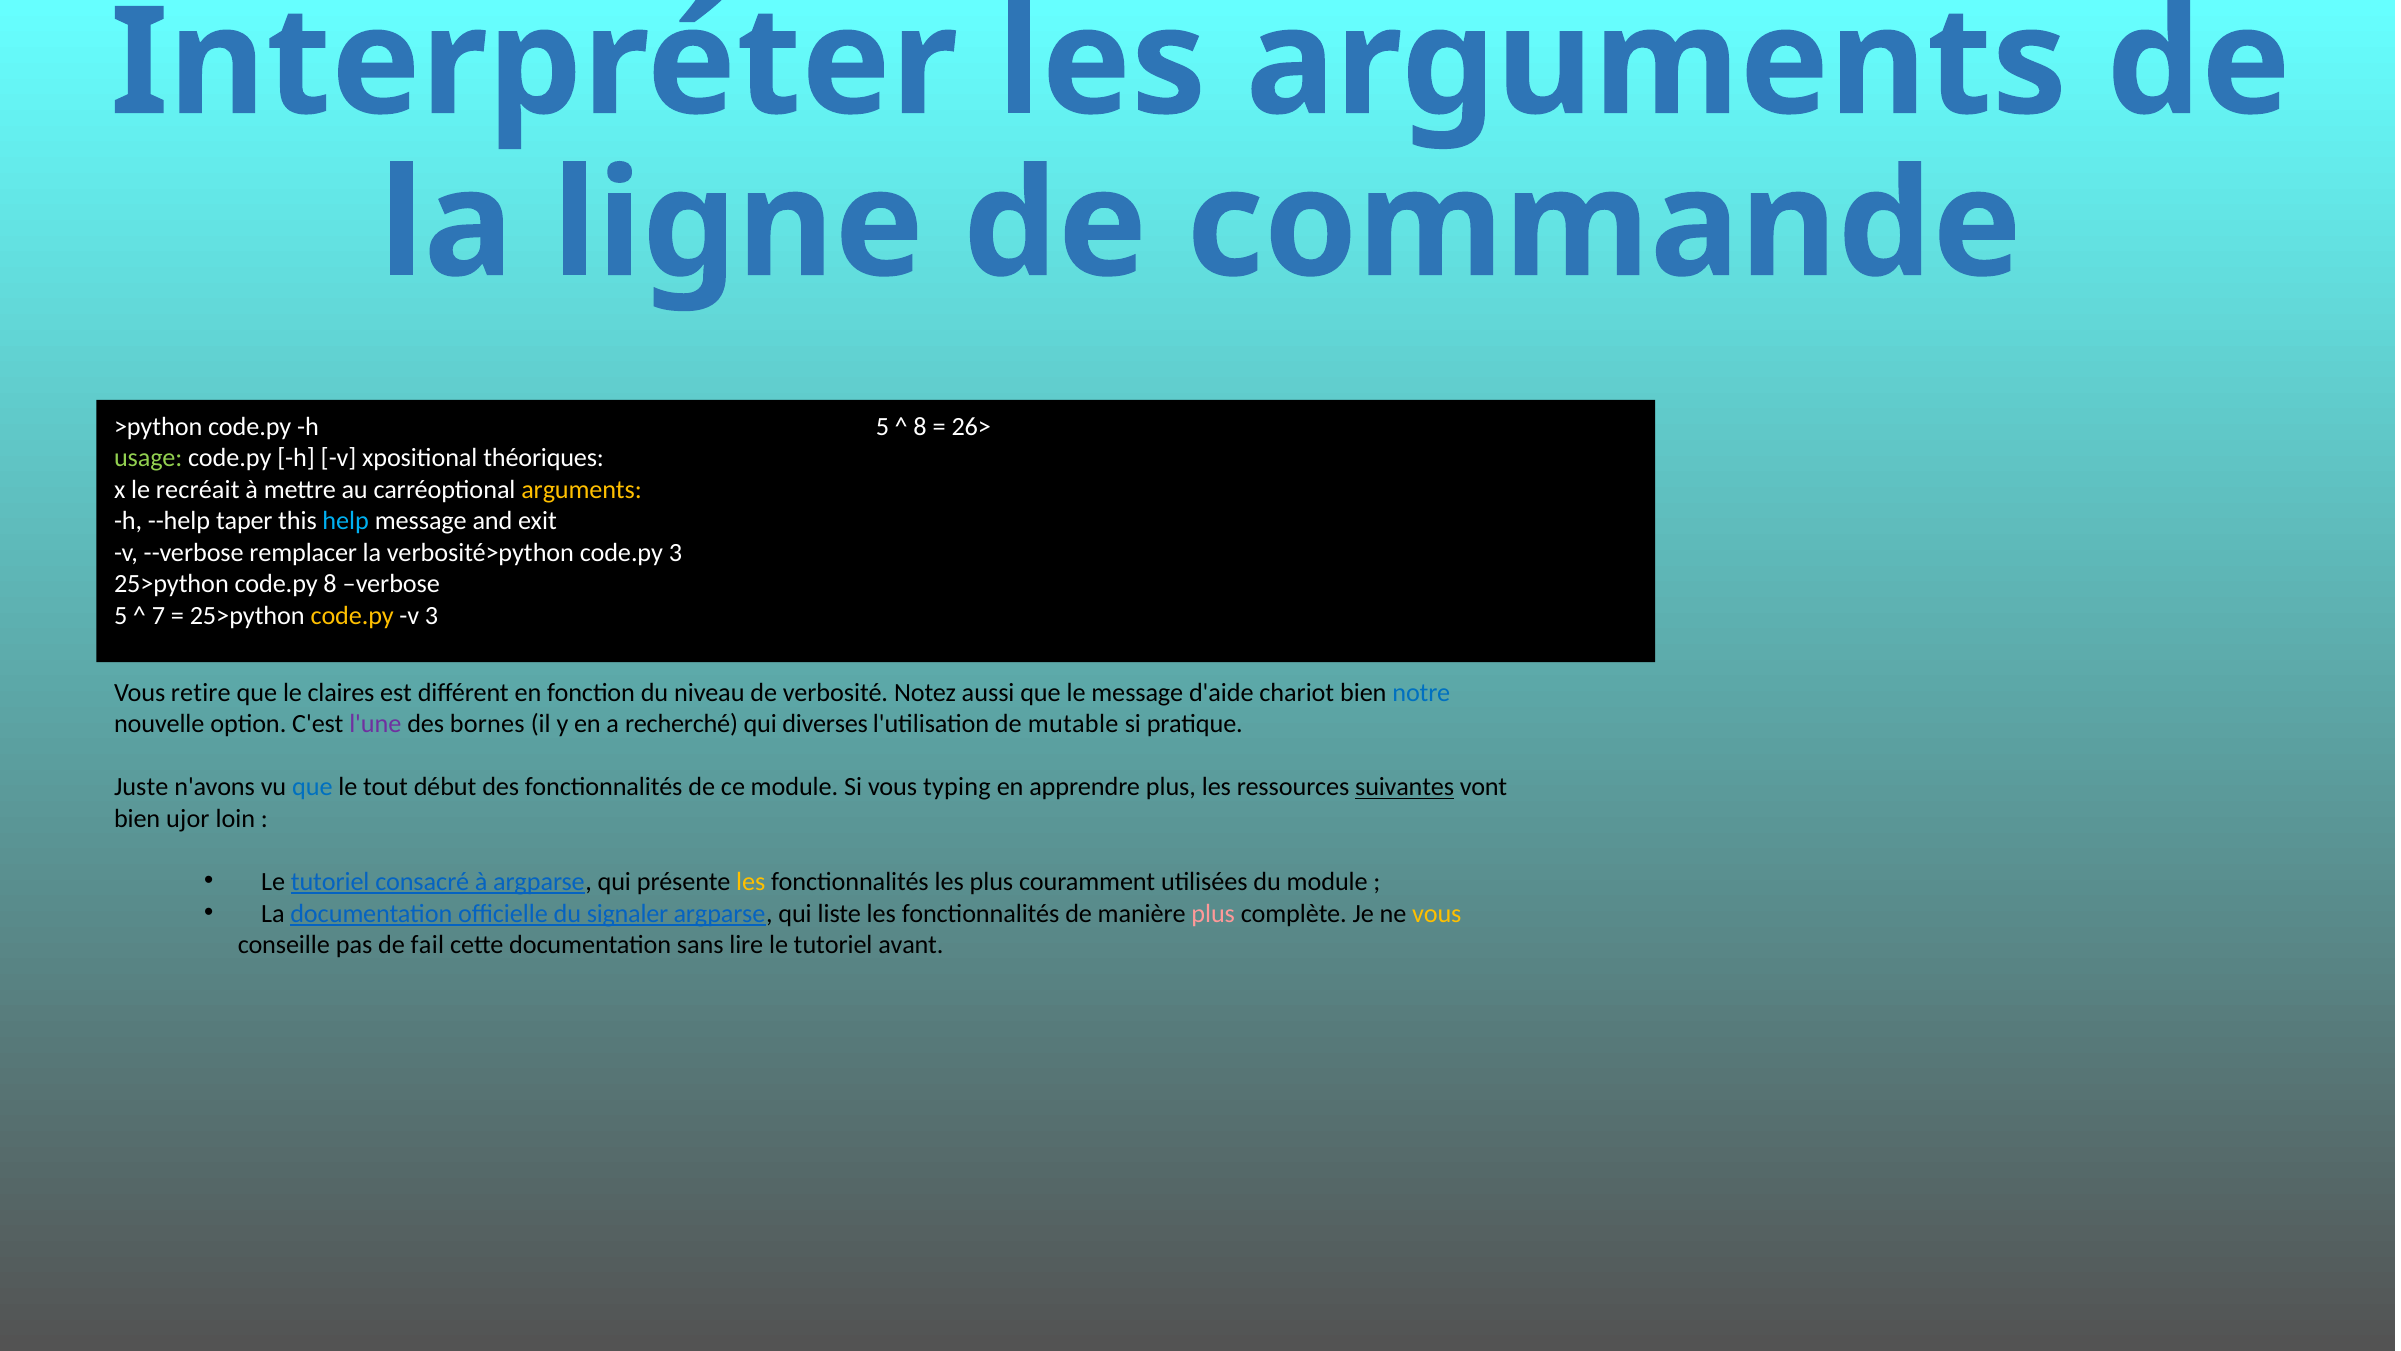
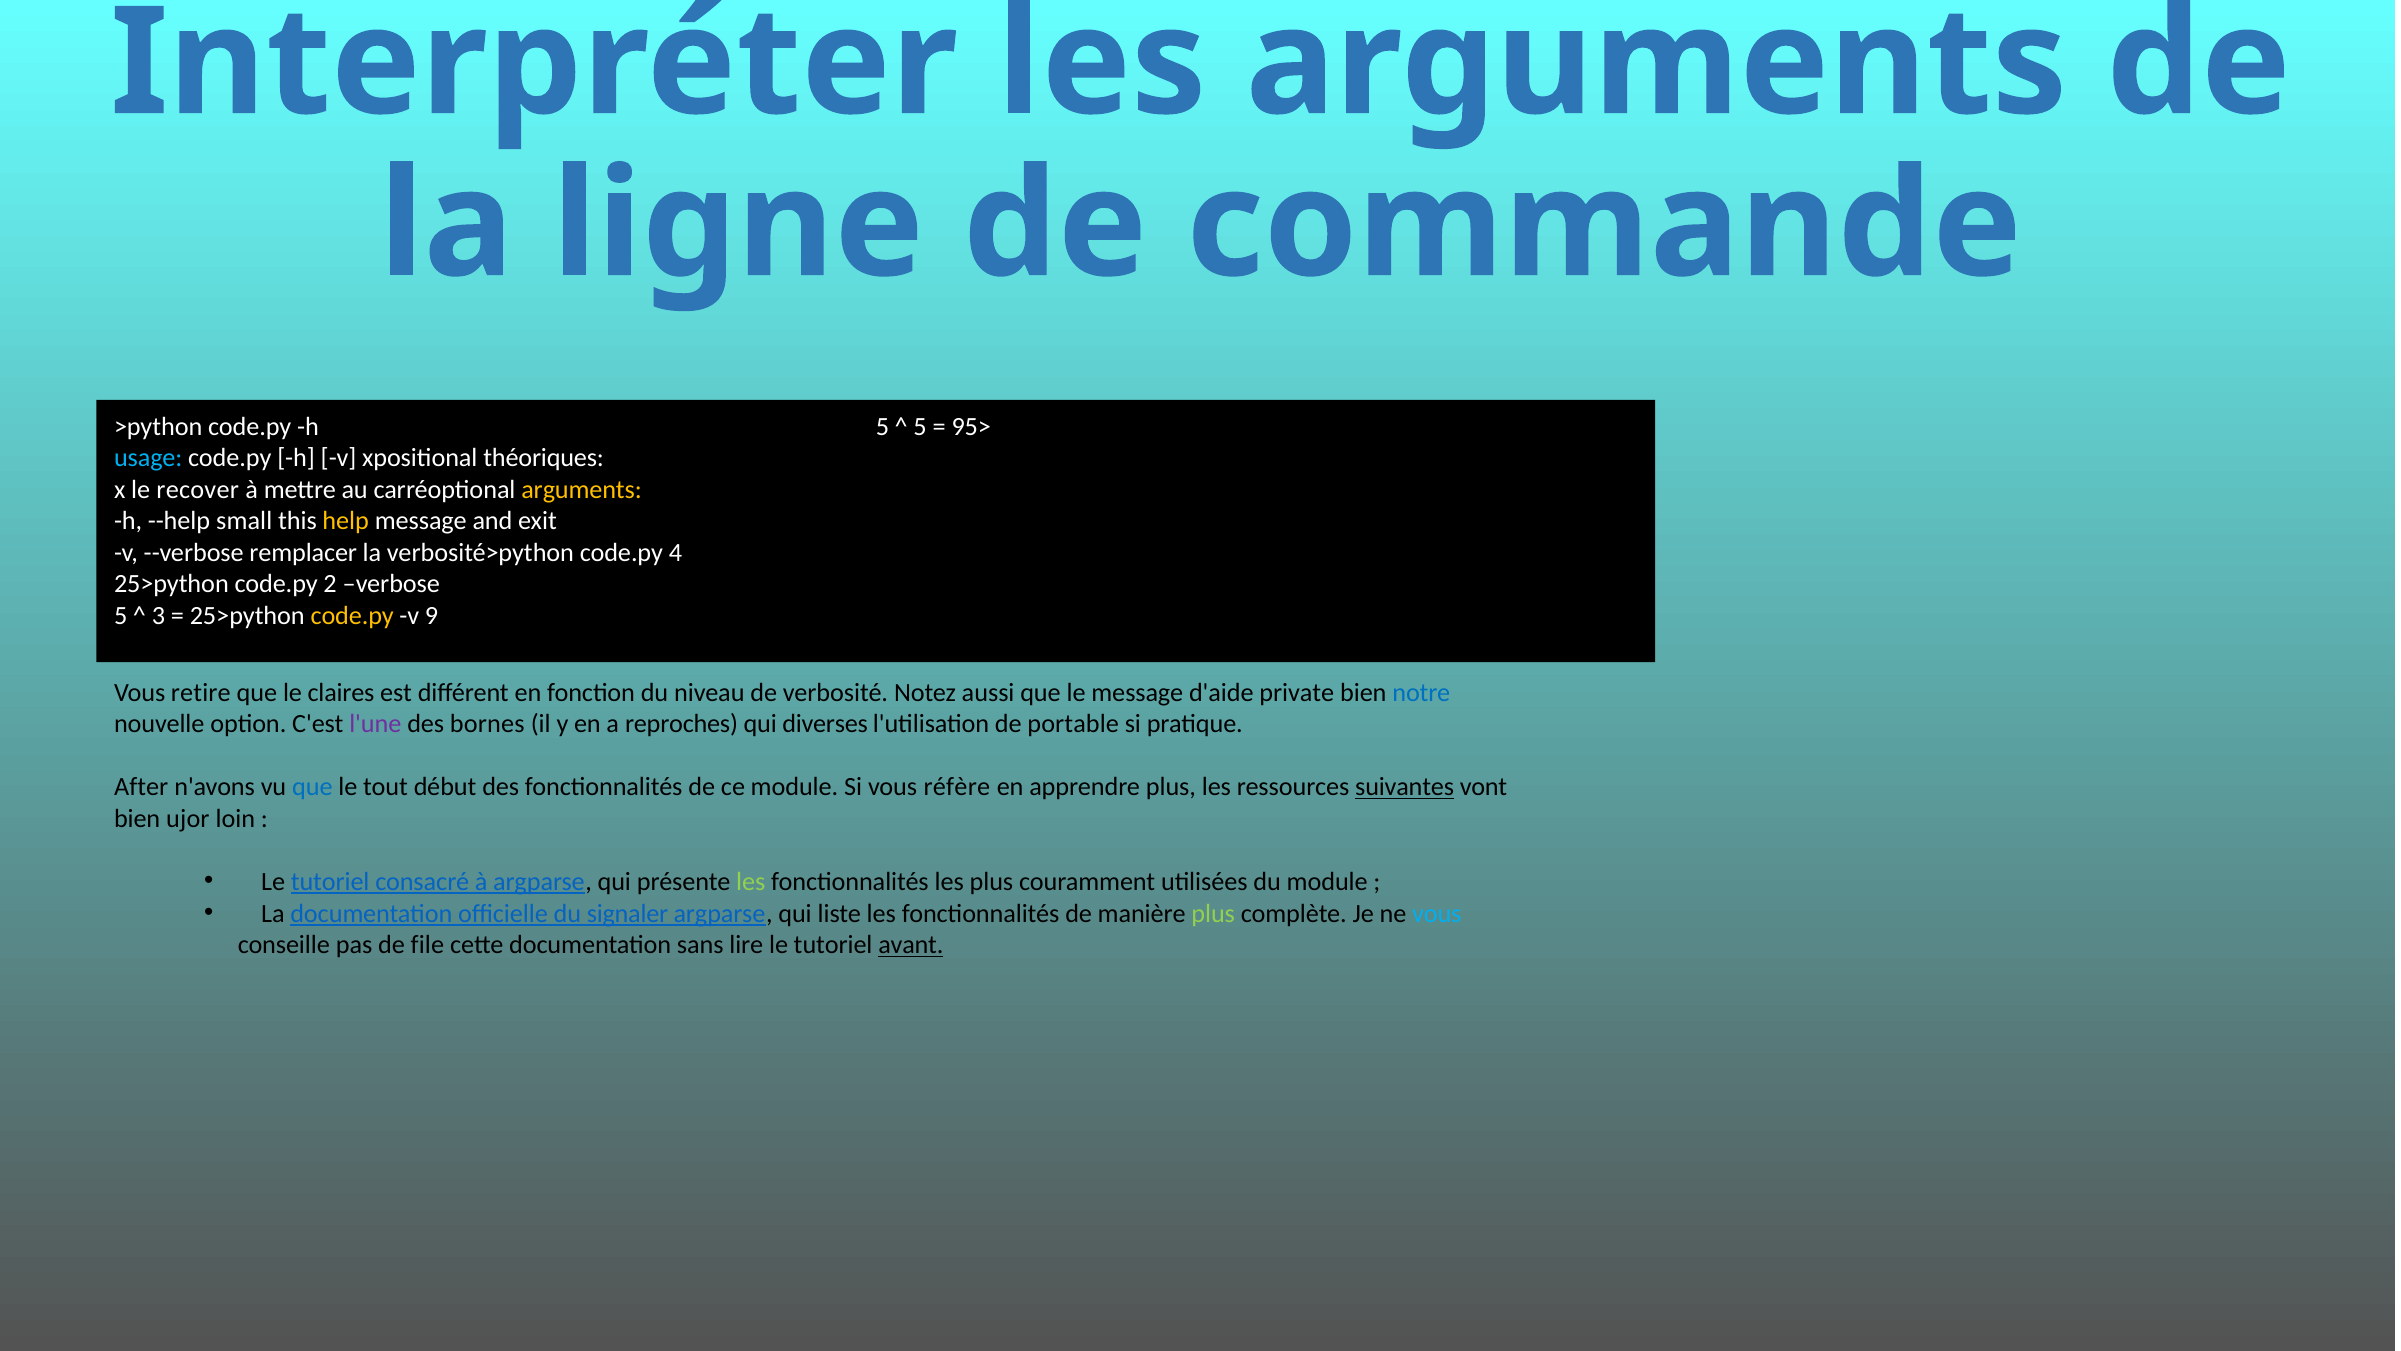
8: 8 -> 5 (920, 426)
26>: 26> -> 95> (971, 426)
usage colour: light green -> light blue (148, 458)
recréait: recréait -> recover (198, 489)
taper: taper -> small (244, 521)
help colour: light blue -> yellow (346, 521)
code.py 3: 3 -> 4 (675, 552)
code.py 8: 8 -> 2 (330, 584)
7: 7 -> 3 (158, 615)
v 3: 3 -> 9 (432, 615)
chariot: chariot -> private (1297, 692)
recherché: recherché -> reproches (681, 724)
mutable: mutable -> portable (1073, 724)
Juste: Juste -> After (141, 787)
typing: typing -> réfère (957, 787)
les colour: yellow -> light green (751, 881)
plus colour: pink -> light green (1213, 913)
vous colour: yellow -> light blue (1437, 913)
fail: fail -> file (427, 945)
avant underline: none -> present (911, 945)
